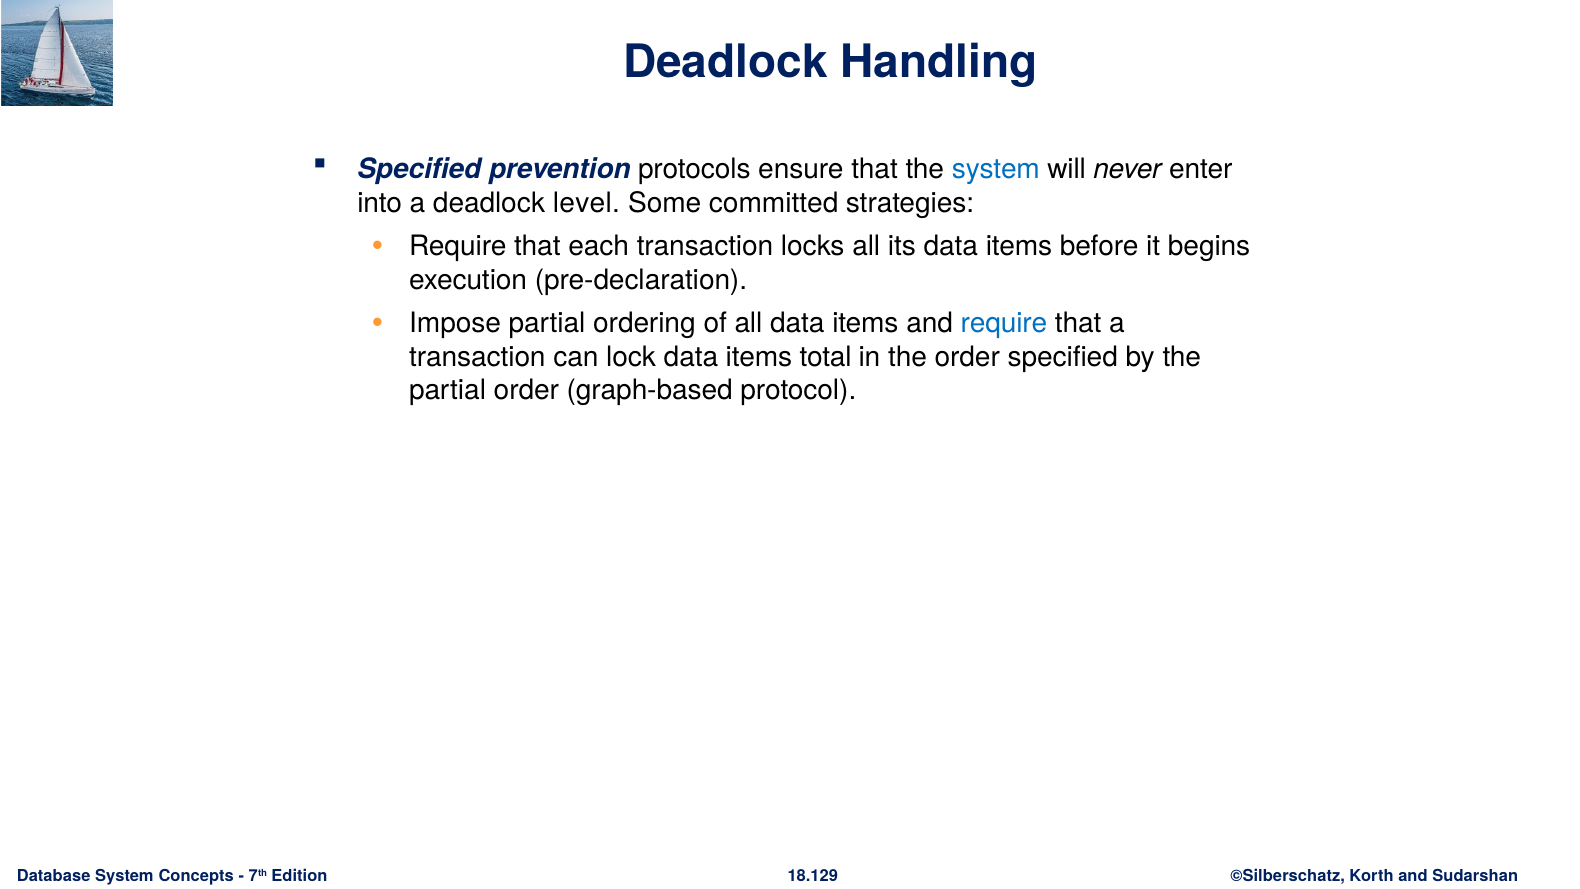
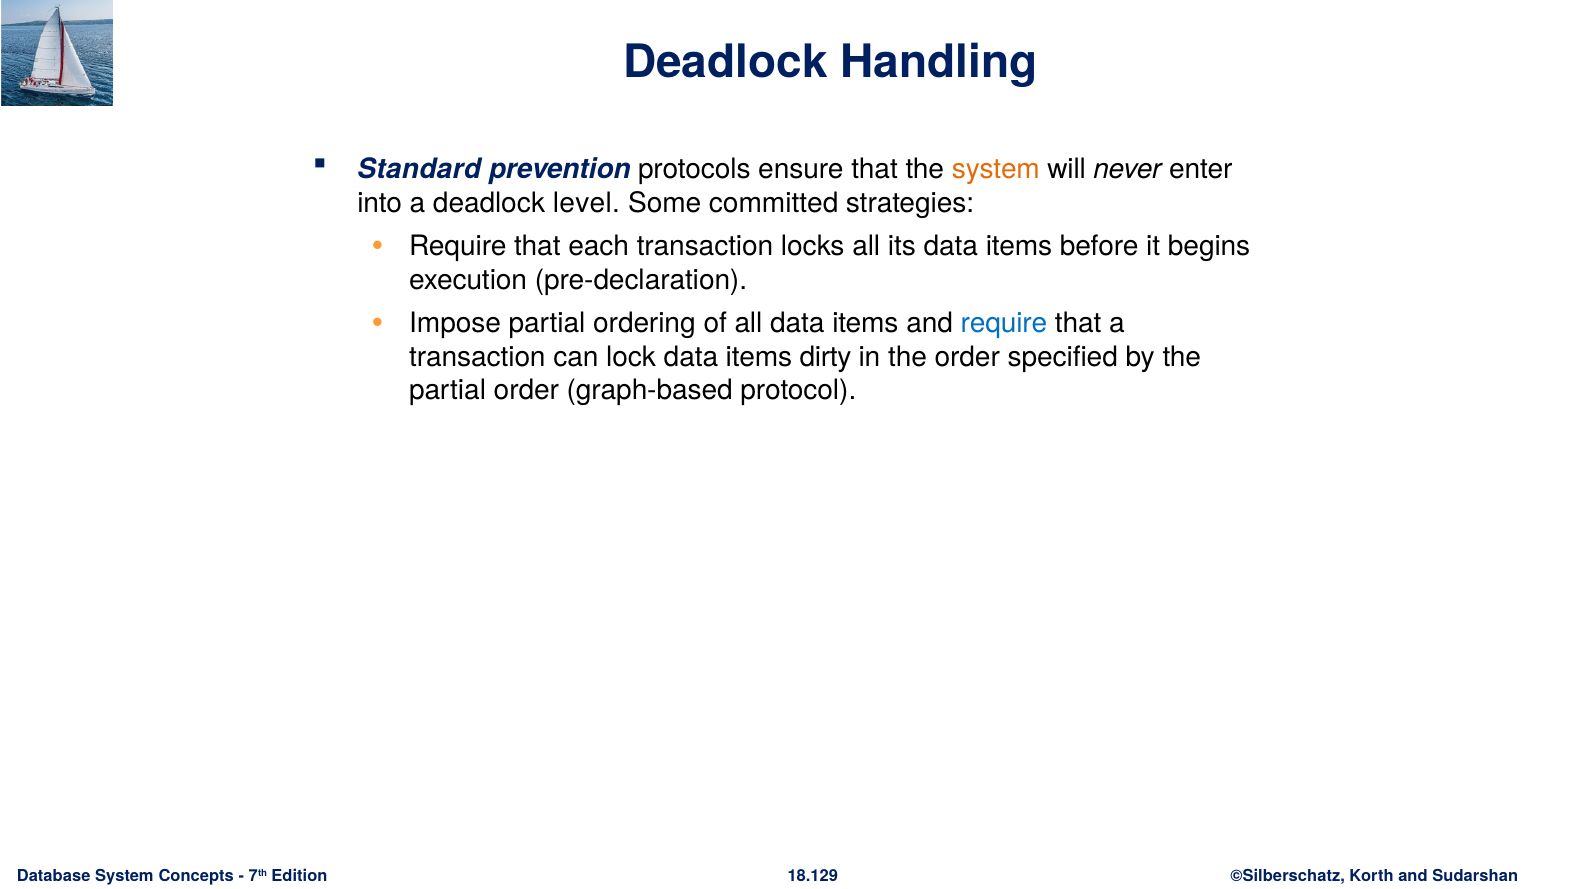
Specified: Specified -> Standard (419, 169)
system colour: blue -> orange (996, 169)
total: total -> dirty (826, 357)
